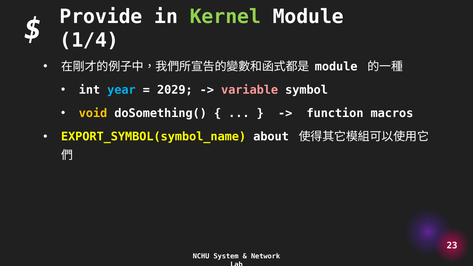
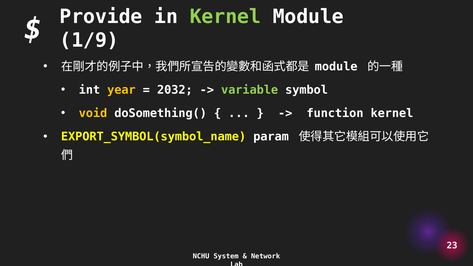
1/4: 1/4 -> 1/9 (89, 40)
year colour: light blue -> yellow (121, 90)
2029: 2029 -> 2032 (175, 90)
variable colour: pink -> light green (250, 90)
function macros: macros -> kernel (392, 113)
about: about -> param (271, 137)
